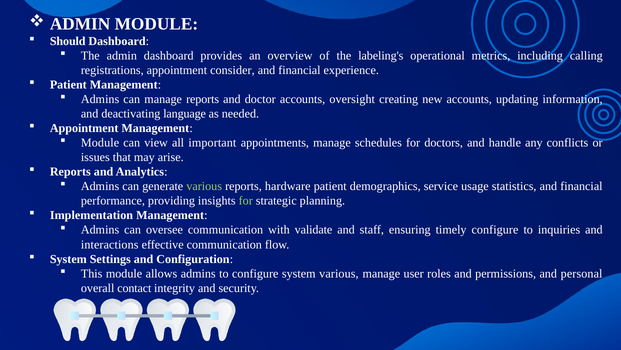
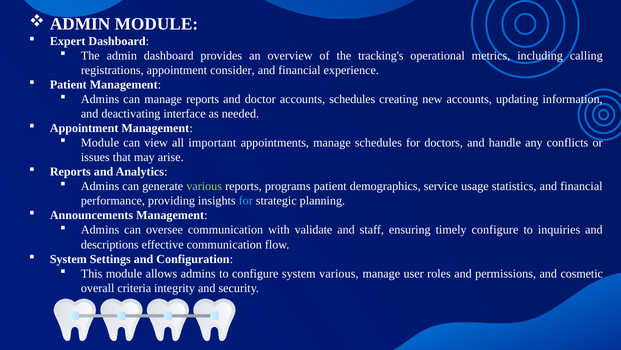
Should: Should -> Expert (68, 41)
labeling's: labeling's -> tracking's (381, 56)
accounts oversight: oversight -> schedules (352, 99)
language: language -> interface (185, 114)
hardware: hardware -> programs (288, 186)
for colour: light green -> light blue (246, 201)
Implementation: Implementation -> Announcements (91, 215)
interactions: interactions -> descriptions (110, 244)
personal: personal -> cosmetic (582, 273)
contact: contact -> criteria (134, 288)
